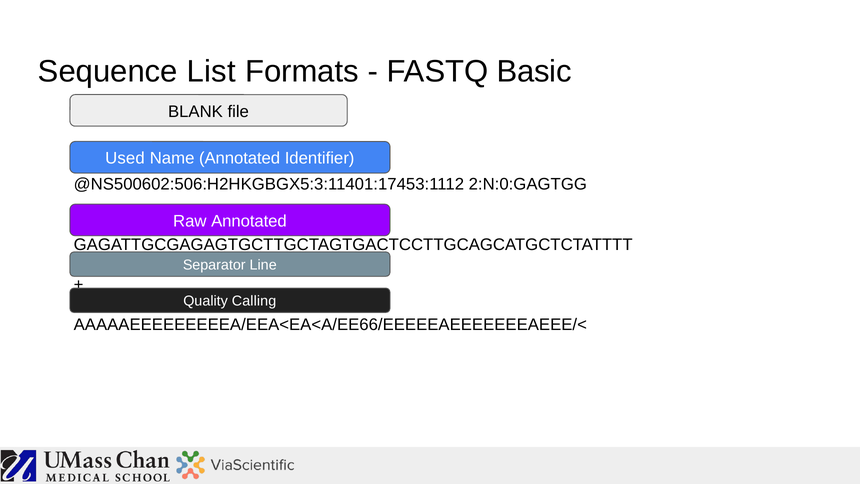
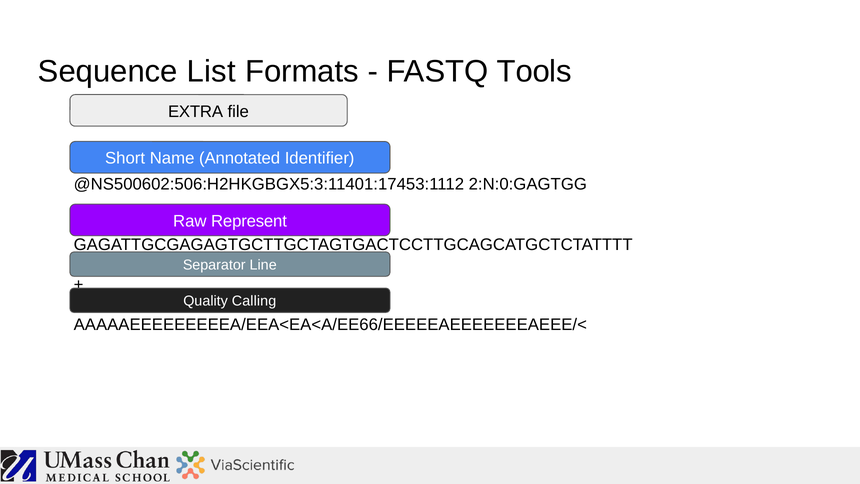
Basic: Basic -> Tools (534, 71)
BLANK: BLANK -> EXTRA (196, 111)
Used: Used -> Short (125, 158)
Raw Annotated: Annotated -> Represent (249, 221)
